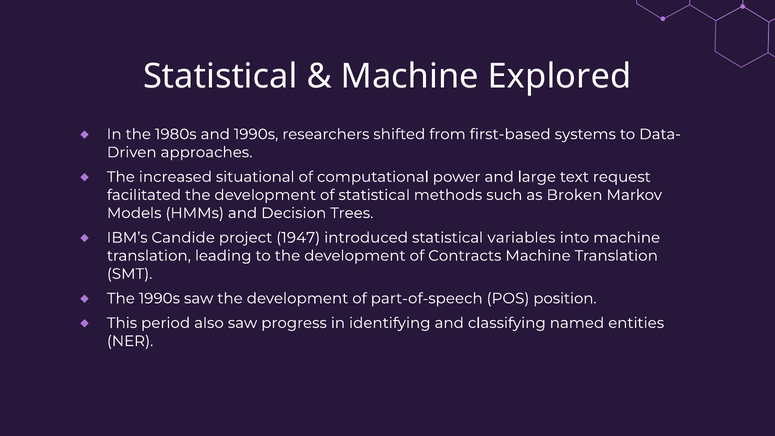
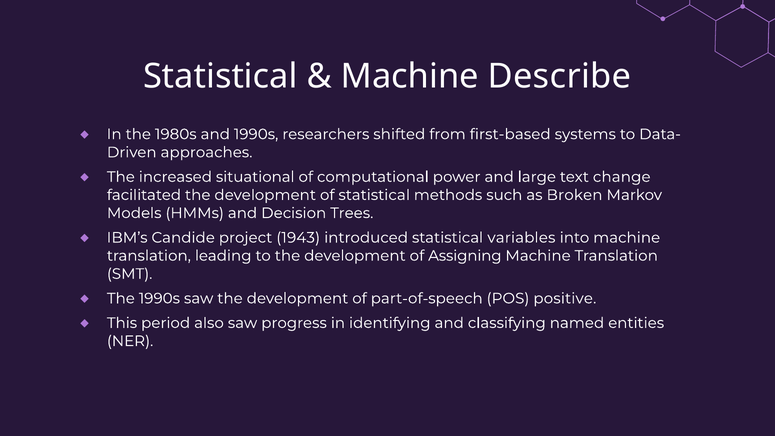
Explored: Explored -> Describe (559, 77)
request: request -> change (622, 177)
1947: 1947 -> 1943 (298, 238)
Contracts: Contracts -> Assigning (465, 256)
position: position -> positive (565, 298)
